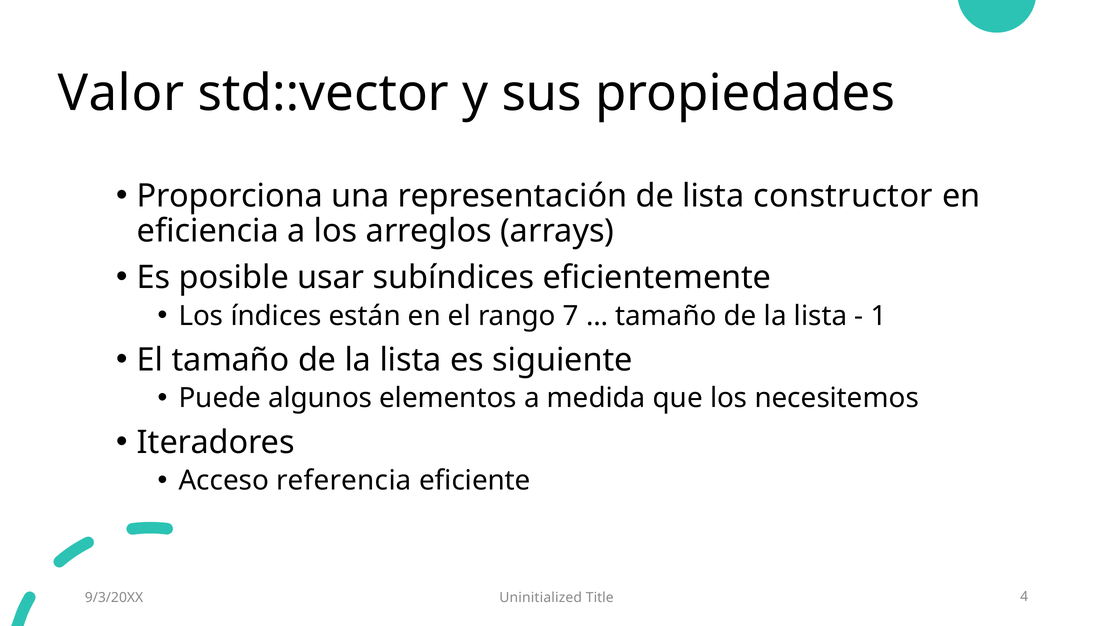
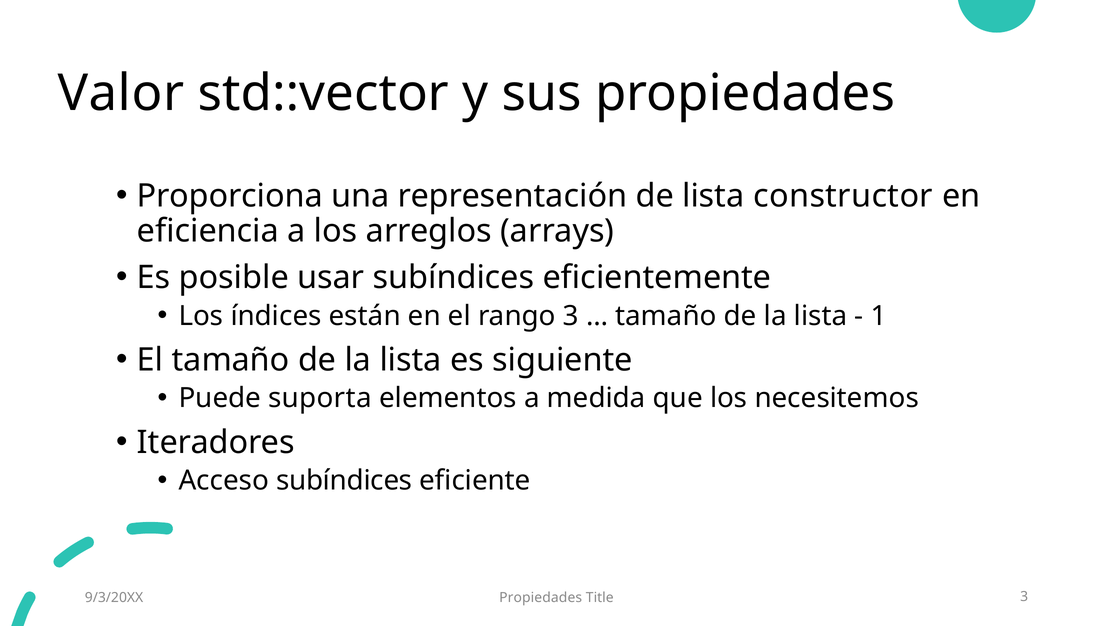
rango 7: 7 -> 3 (571, 316)
algunos: algunos -> suporta (320, 398)
Acceso referencia: referencia -> subíndices (344, 481)
9/3/20XX Uninitialized: Uninitialized -> Propiedades (541, 598)
Title 4: 4 -> 3 (1024, 597)
